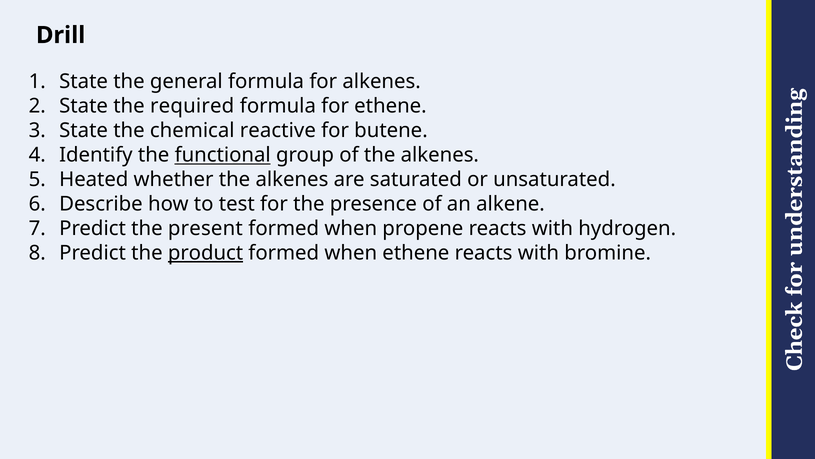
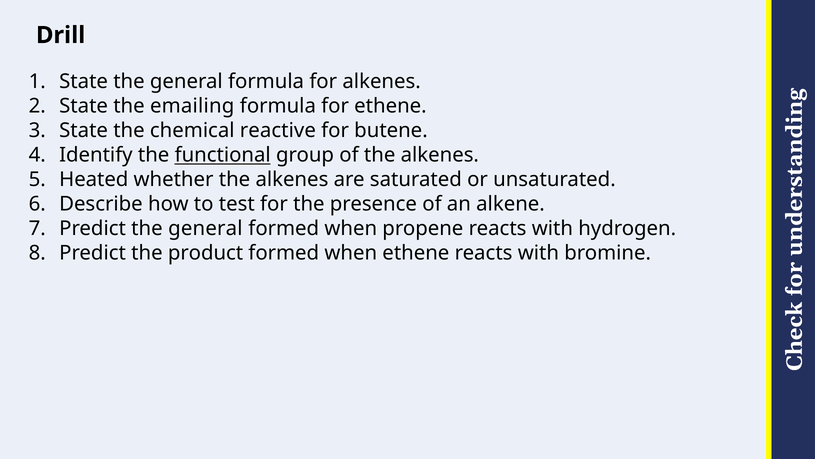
required: required -> emailing (192, 106)
Predict the present: present -> general (205, 228)
product underline: present -> none (206, 253)
